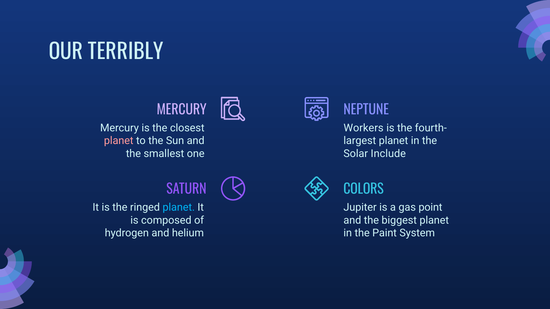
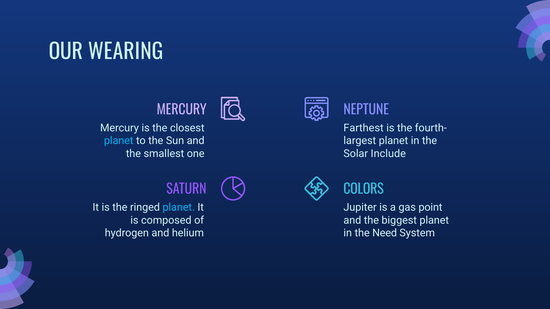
TERRIBLY: TERRIBLY -> WEARING (126, 52)
Workers: Workers -> Farthest (364, 128)
planet colour: pink -> light blue (119, 141)
Paint: Paint -> Need (385, 233)
